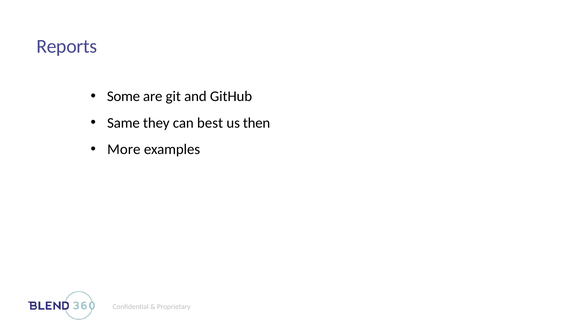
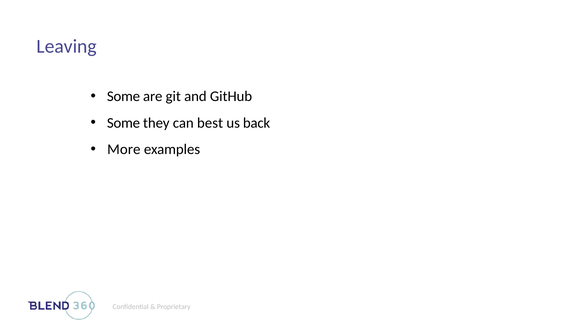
Reports: Reports -> Leaving (67, 46)
Same: Same -> Some (123, 123)
then: then -> back (257, 123)
